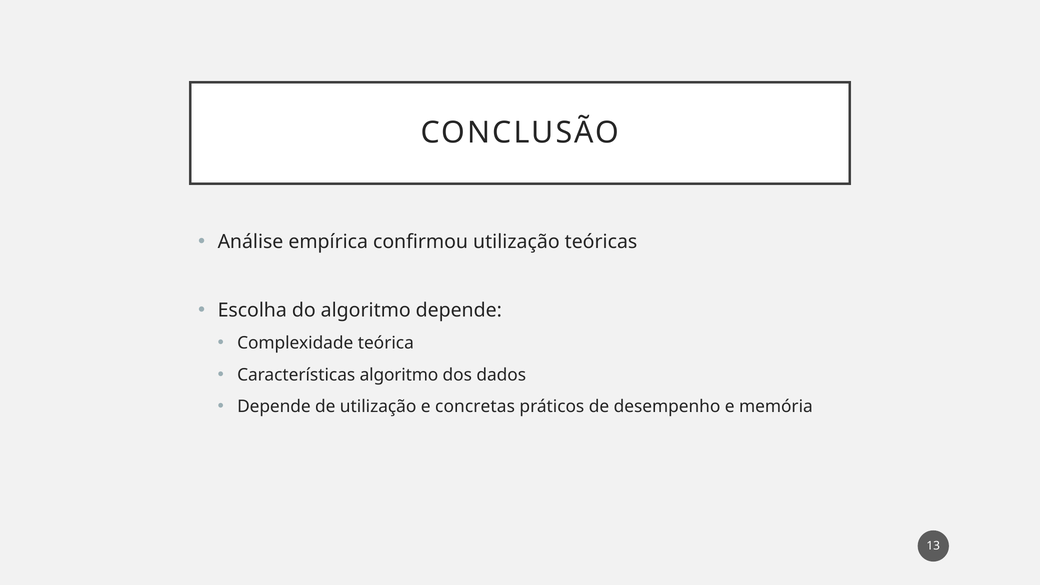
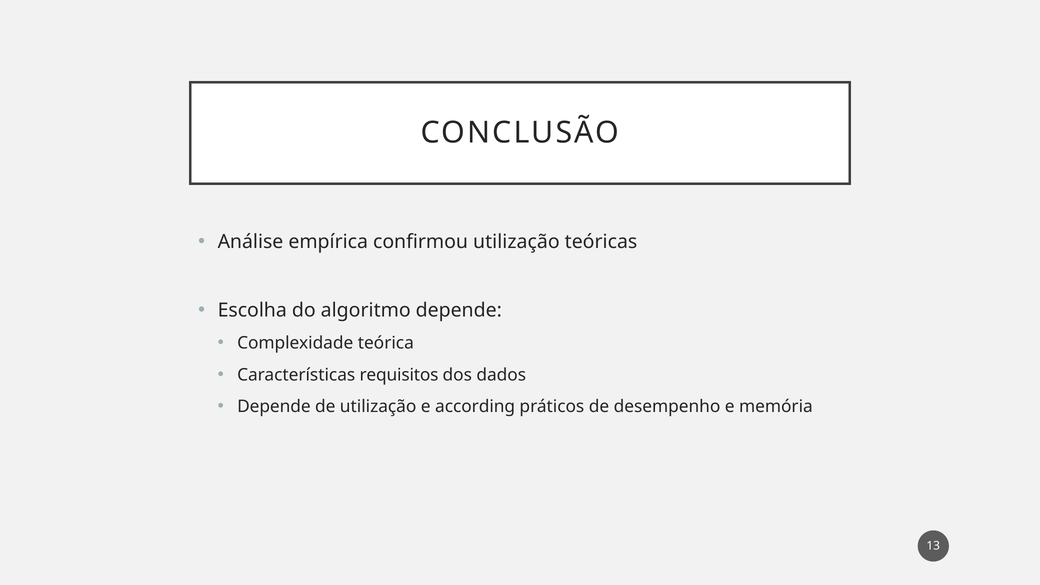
Características algoritmo: algoritmo -> requisitos (399, 375)
concretas: concretas -> according (475, 407)
